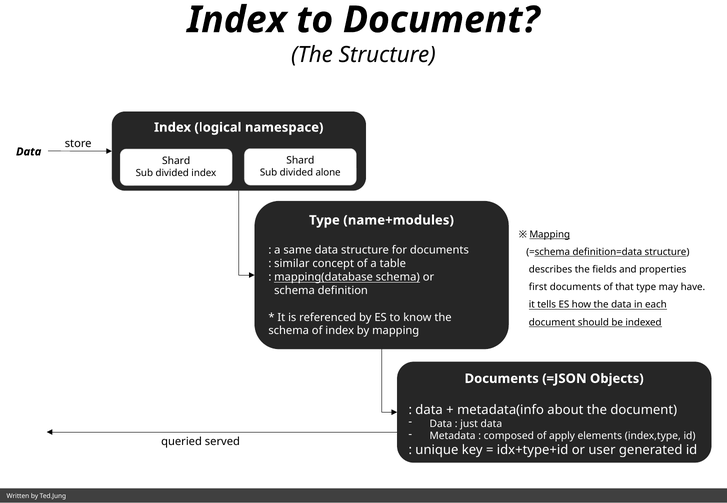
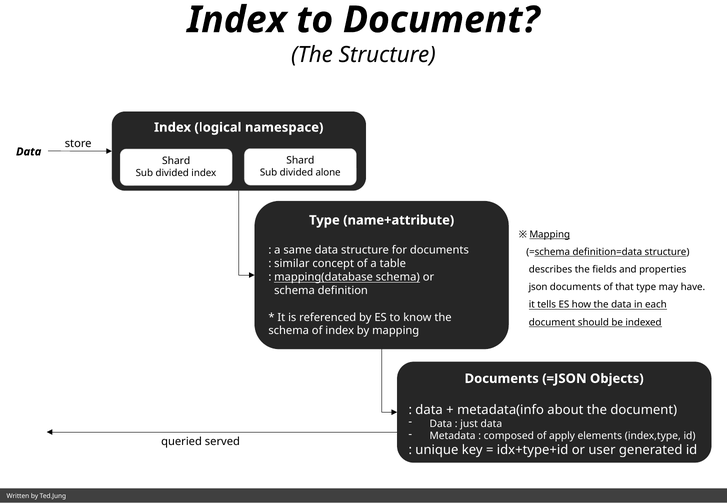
name+modules: name+modules -> name+attribute (399, 220)
first: first -> json (538, 287)
